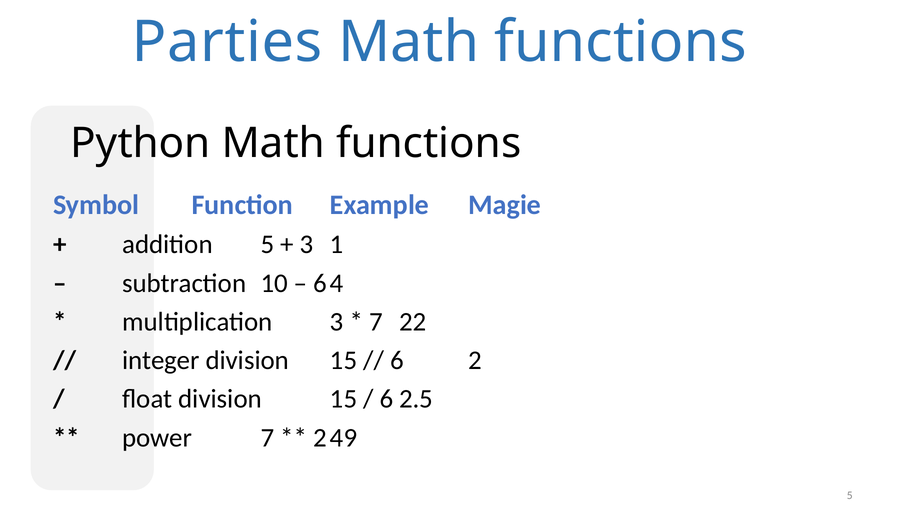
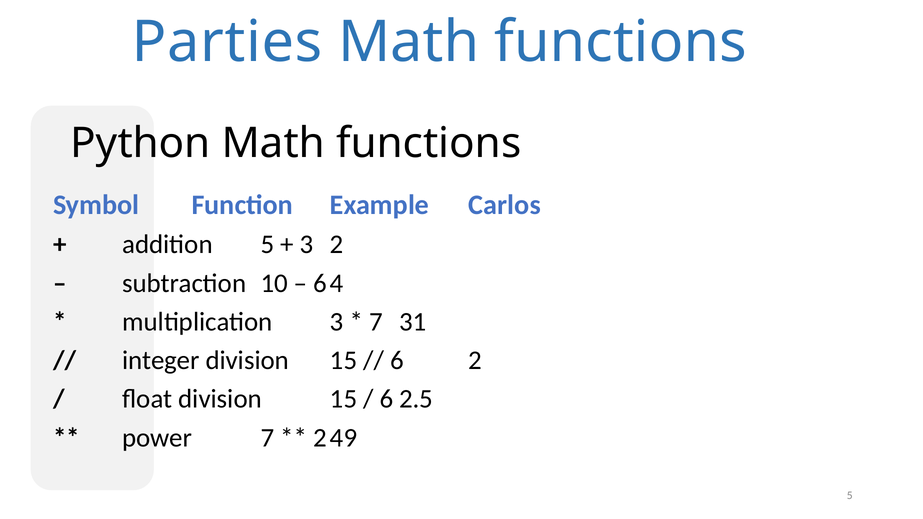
Magie: Magie -> Carlos (505, 205)
3 1: 1 -> 2 (337, 245)
22: 22 -> 31 (413, 322)
